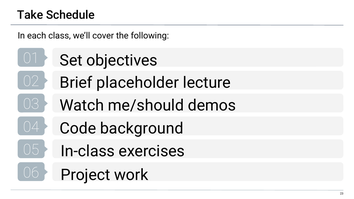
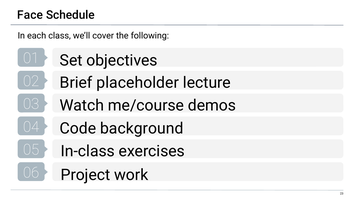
Take: Take -> Face (30, 15)
me/should: me/should -> me/course (146, 106)
